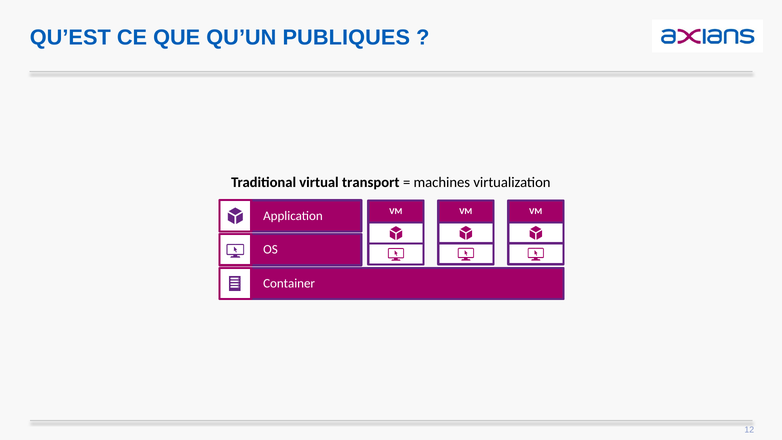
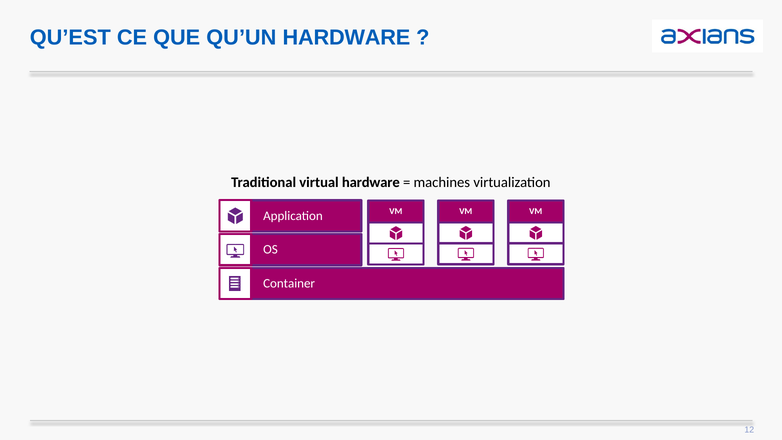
QU’UN PUBLIQUES: PUBLIQUES -> HARDWARE (346, 37)
virtual transport: transport -> hardware (371, 182)
